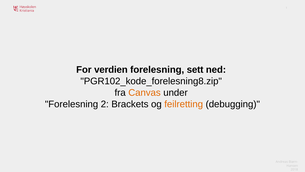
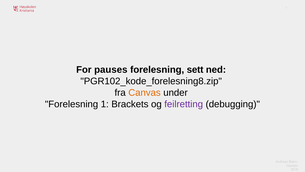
verdien: verdien -> pauses (111, 70)
Forelesning 2: 2 -> 1 (105, 104)
feilretting colour: orange -> purple (184, 104)
